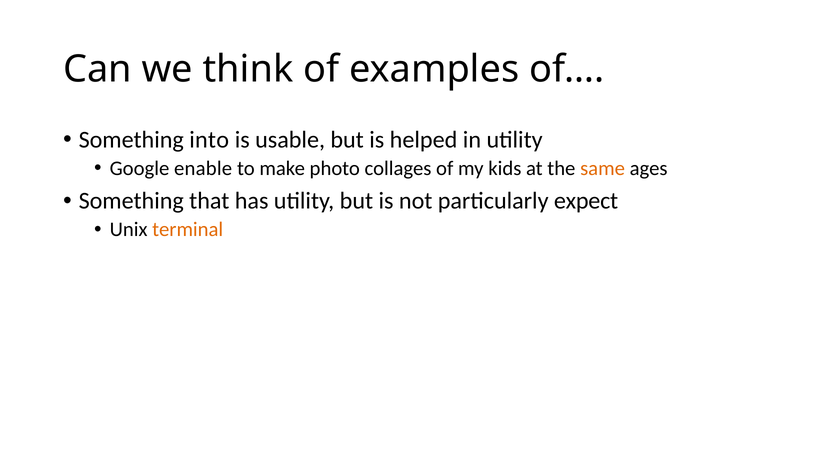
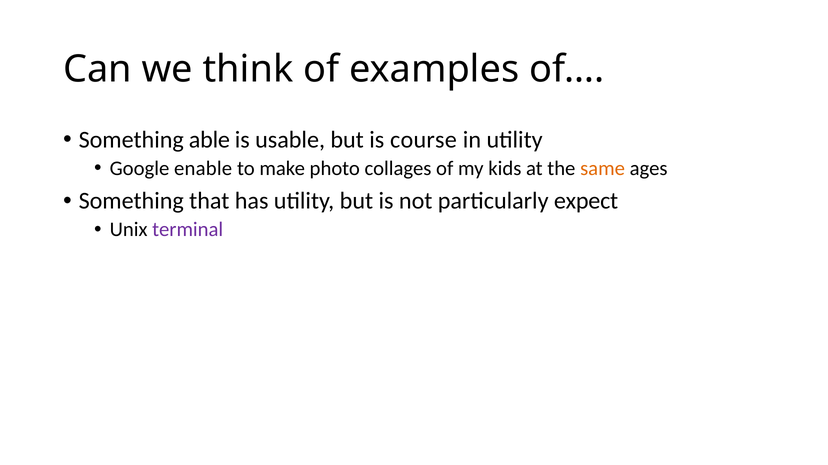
into: into -> able (209, 140)
helped: helped -> course (423, 140)
terminal colour: orange -> purple (188, 230)
